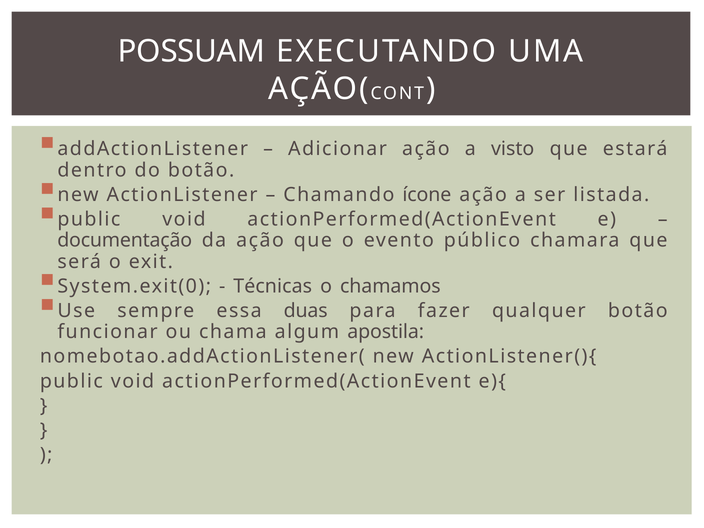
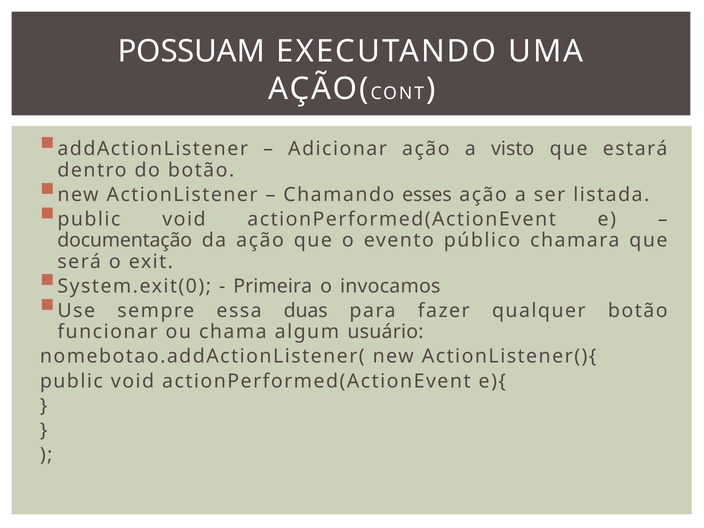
ícone: ícone -> esses (427, 195)
Técnicas: Técnicas -> Primeira (273, 286)
chamamos: chamamos -> invocamos (390, 286)
apostila: apostila -> usuário (386, 332)
